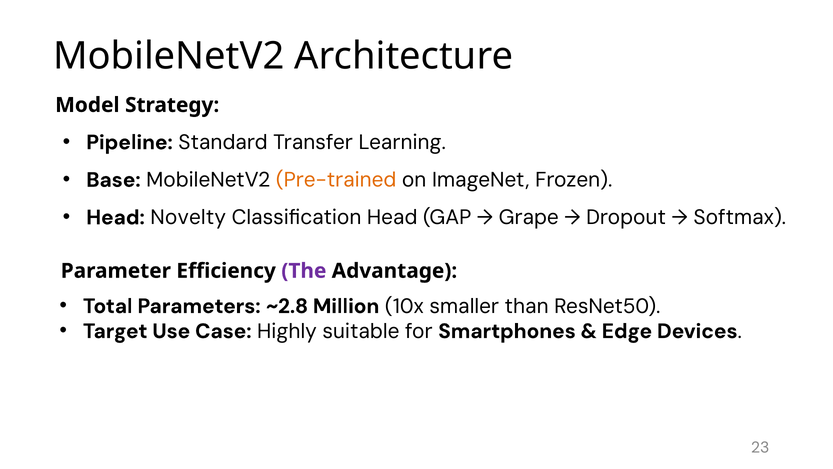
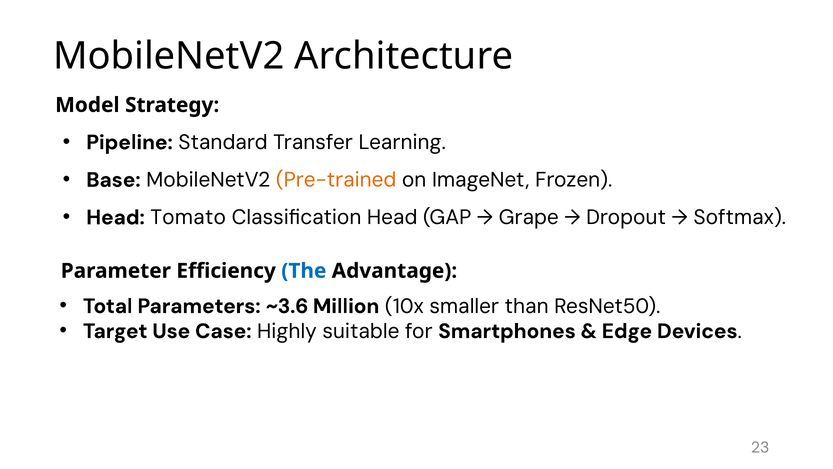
Novelty: Novelty -> Tomato (188, 217)
The colour: purple -> blue (304, 271)
~2.8: ~2.8 -> ~3.6 (287, 306)
